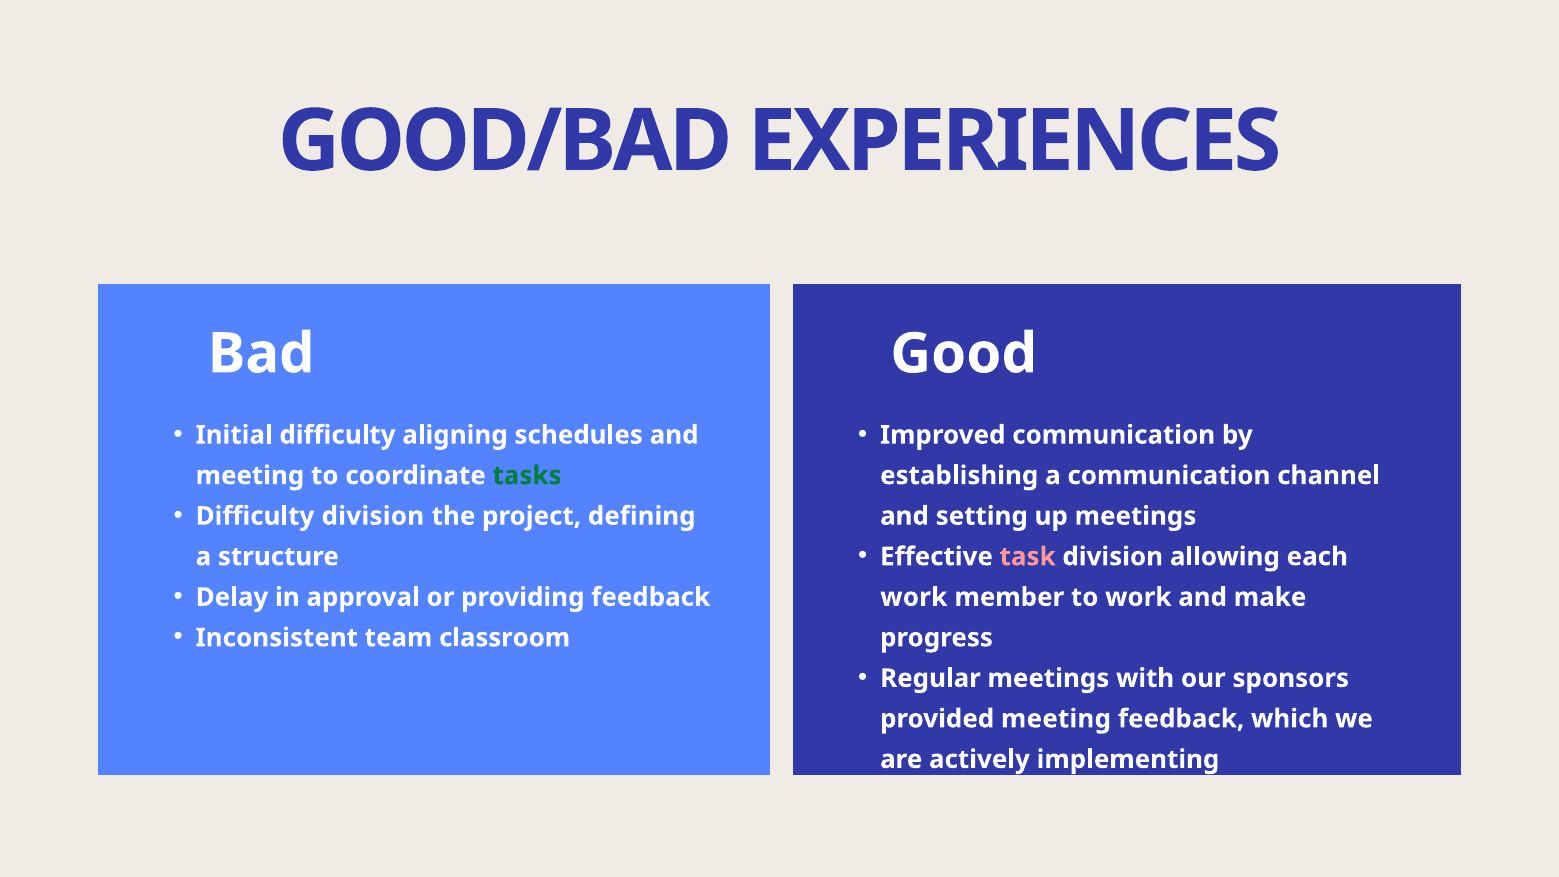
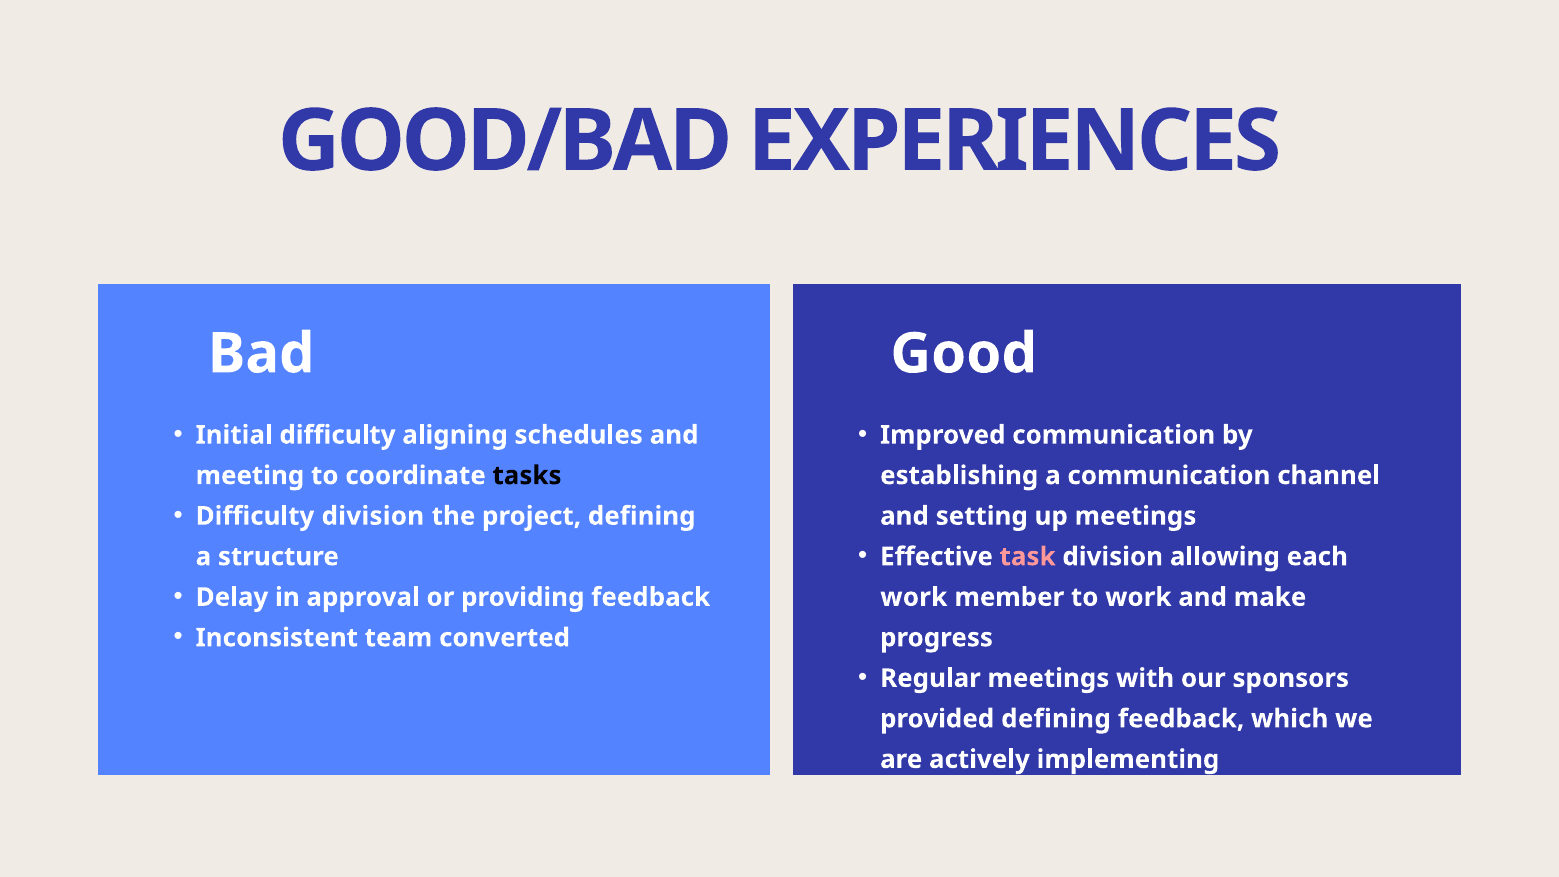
tasks colour: green -> black (527, 476)
classroom: classroom -> converted (505, 638)
provided meeting: meeting -> defining (1056, 719)
